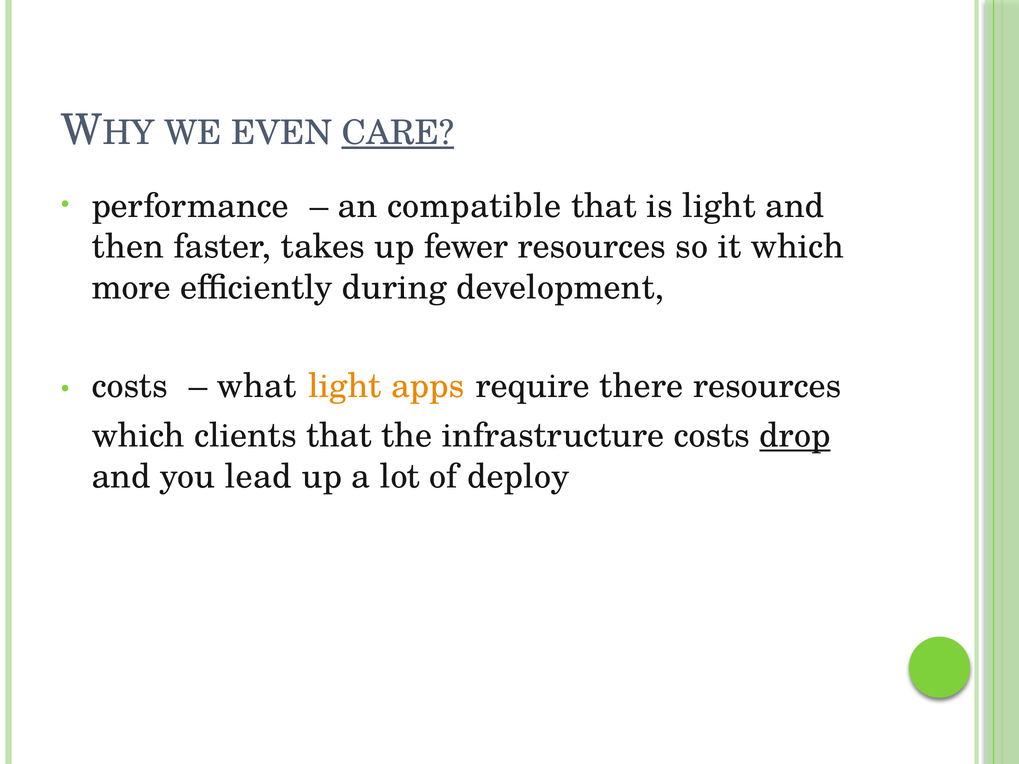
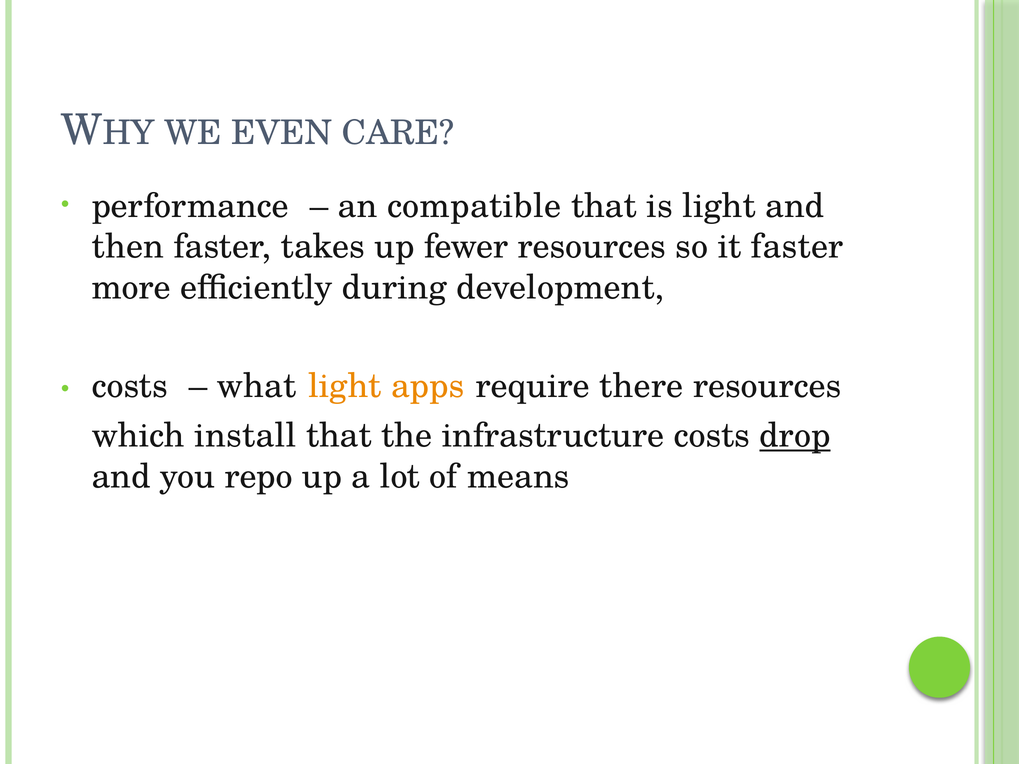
CARE underline: present -> none (398, 133)
it which: which -> faster (797, 247)
clients: clients -> install (245, 436)
lead: lead -> repo (259, 477)
deploy: deploy -> means (518, 477)
